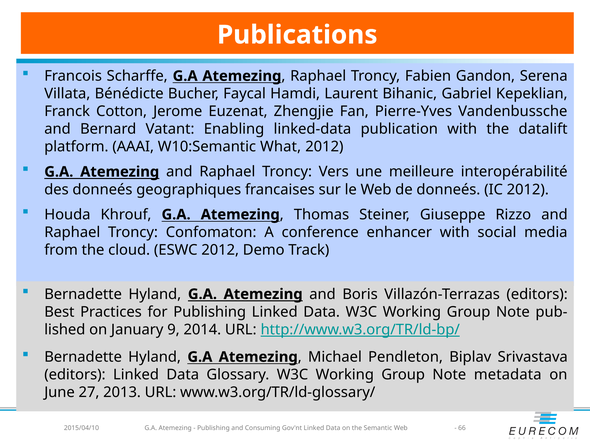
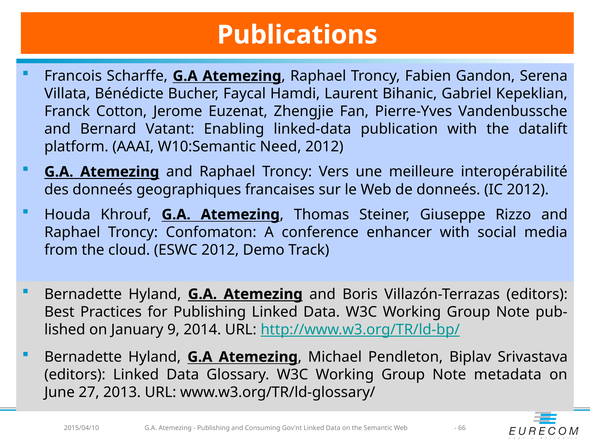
What: What -> Need (281, 147)
